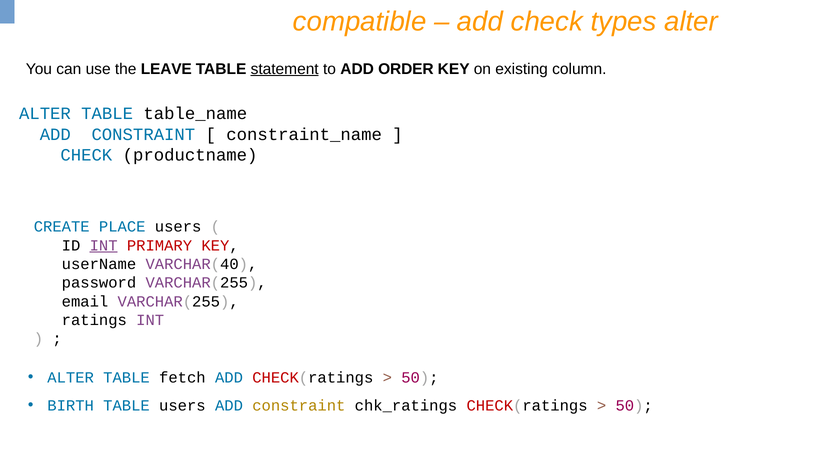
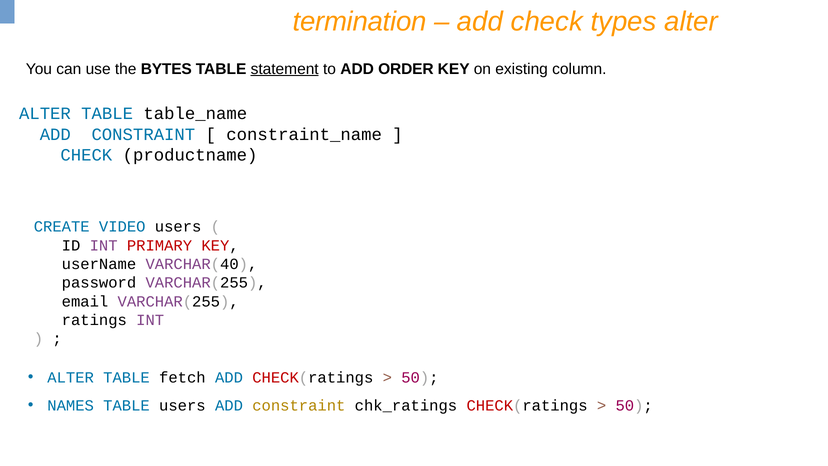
compatible: compatible -> termination (360, 22)
LEAVE: LEAVE -> BYTES (166, 69)
PLACE: PLACE -> VIDEO (122, 227)
INT underline: present -> none (104, 245)
BIRTH: BIRTH -> NAMES (71, 405)
